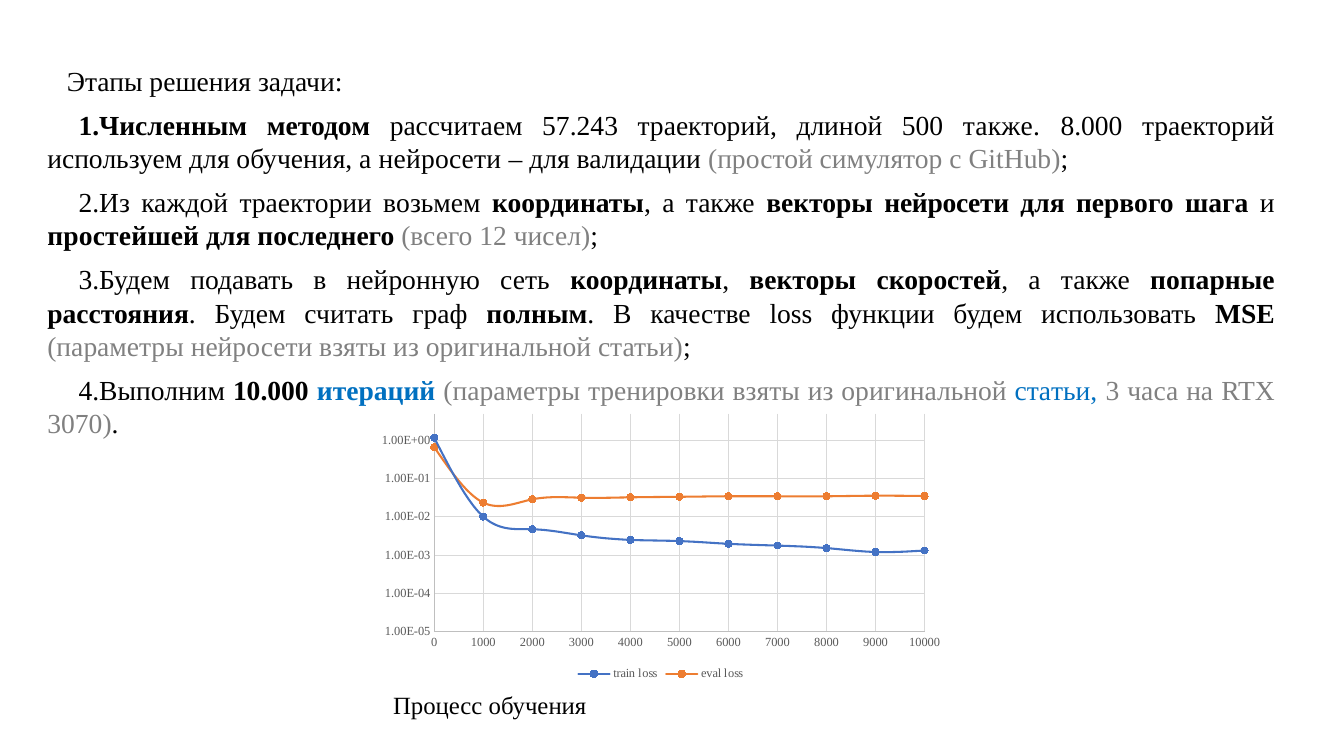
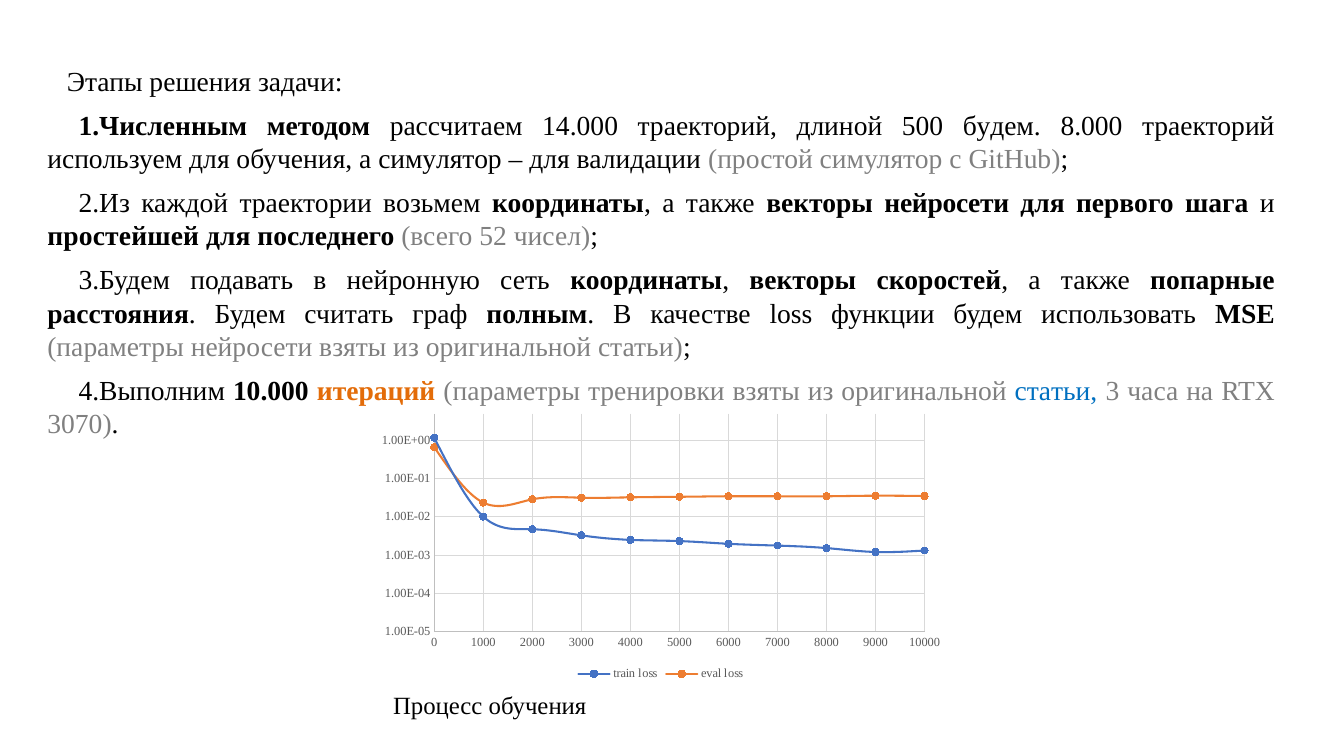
57.243: 57.243 -> 14.000 (580, 127)
500 также: также -> будем (1002, 127)
а нейросети: нейросети -> симулятор (440, 160)
12: 12 -> 52 (493, 237)
итераций colour: blue -> orange (376, 391)
